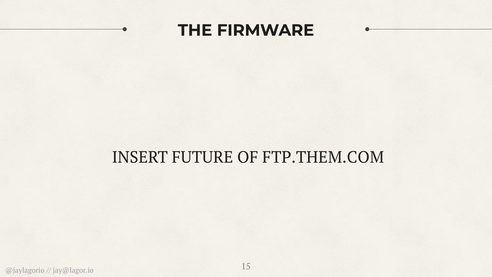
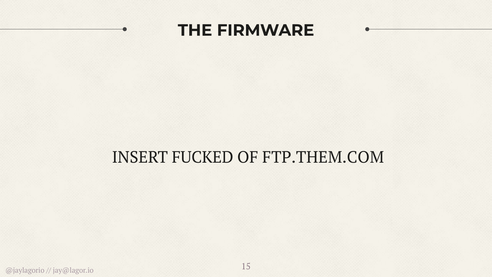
FUTURE: FUTURE -> FUCKED (203, 157)
